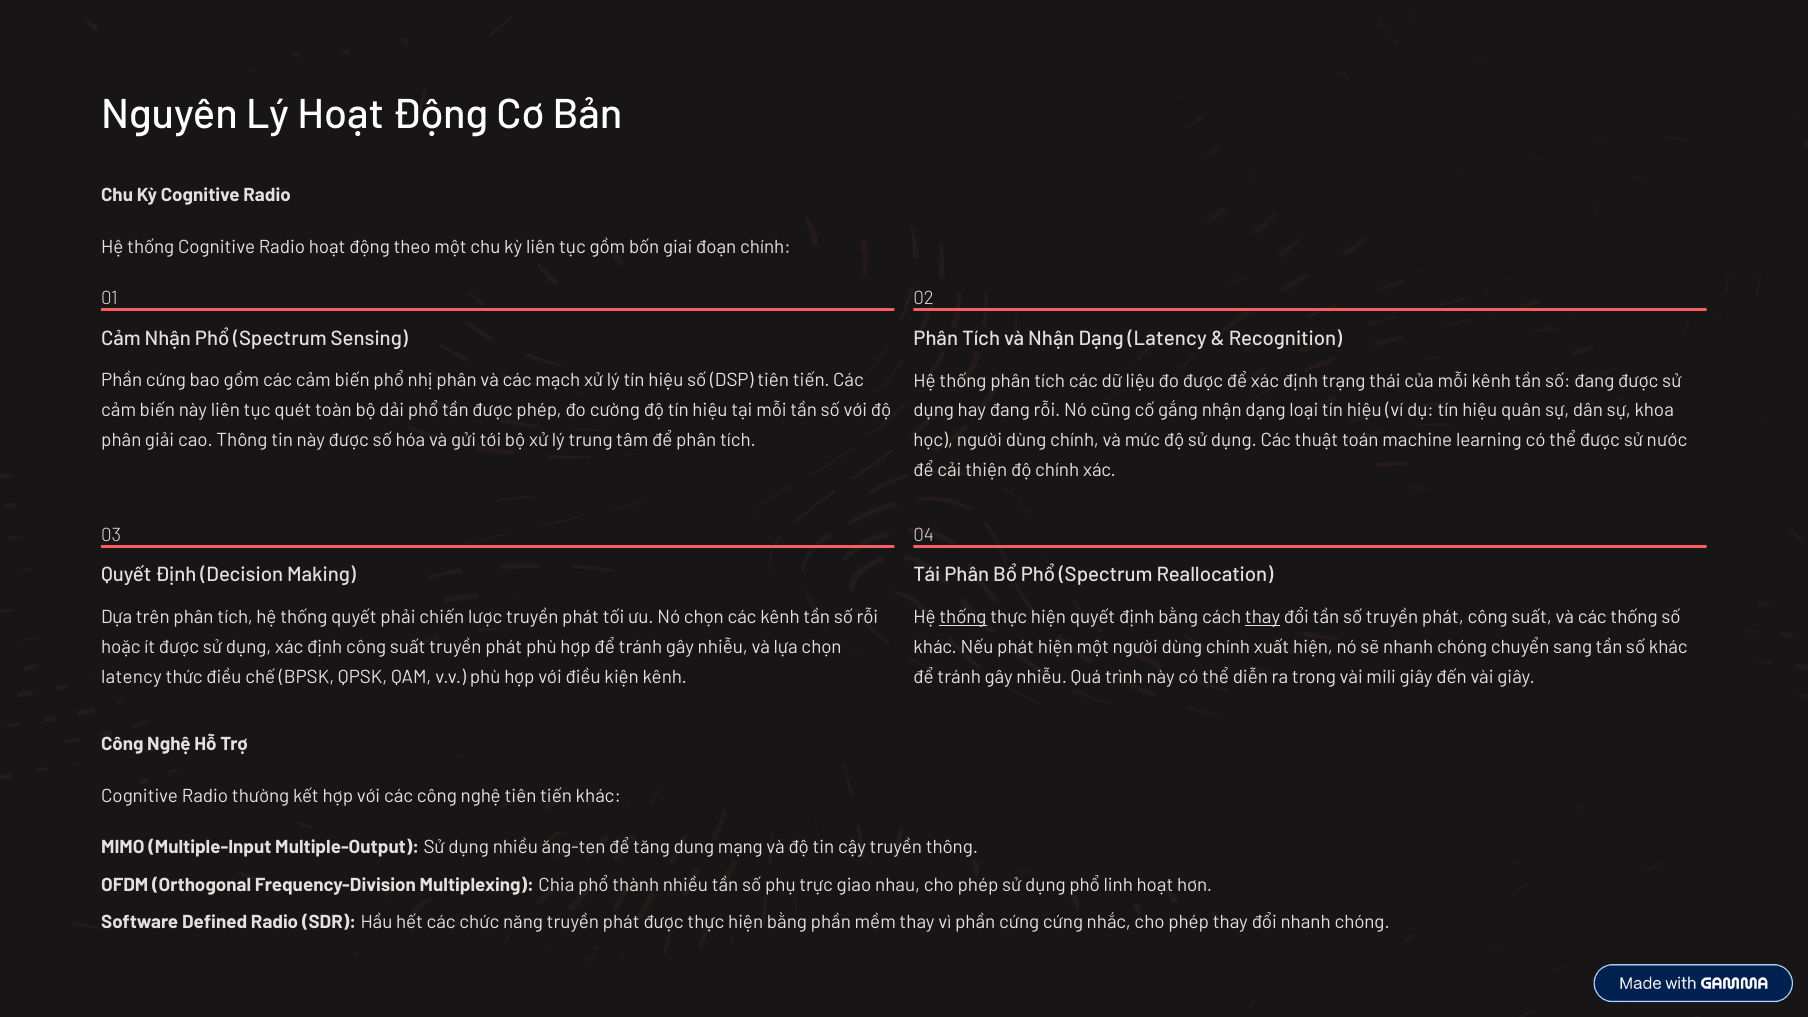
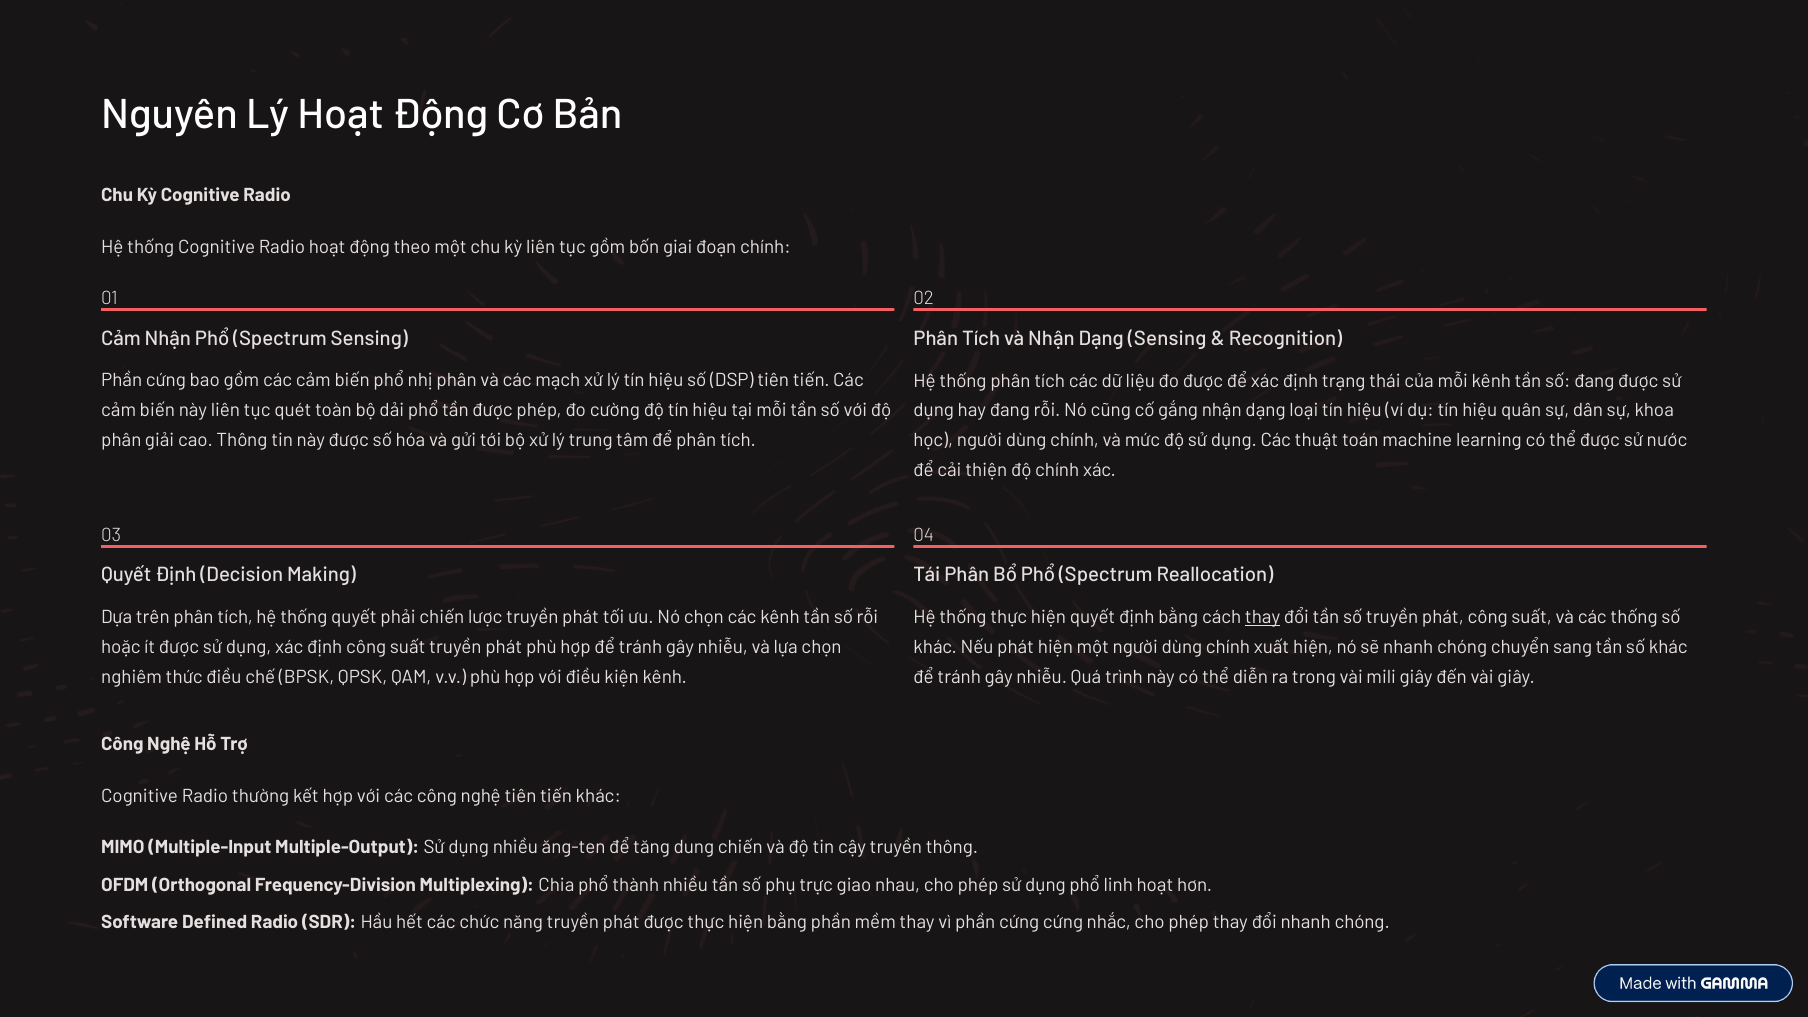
Dạng Latency: Latency -> Sensing (1167, 338)
thống underline: present -> none (963, 618)
latency: latency -> nghiêm (132, 677)
dung mạng: mạng -> chiến (740, 848)
